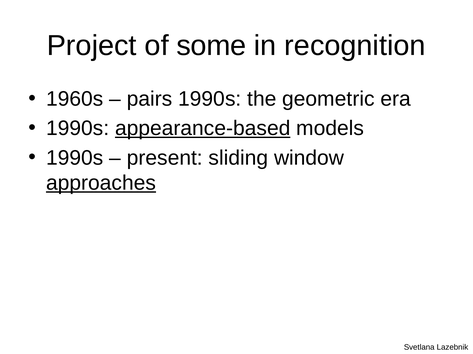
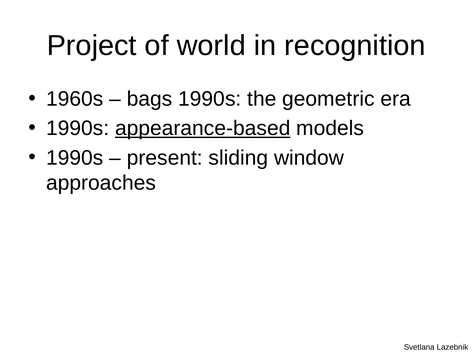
some: some -> world (211, 46)
pairs: pairs -> bags (150, 99)
approaches underline: present -> none (101, 183)
